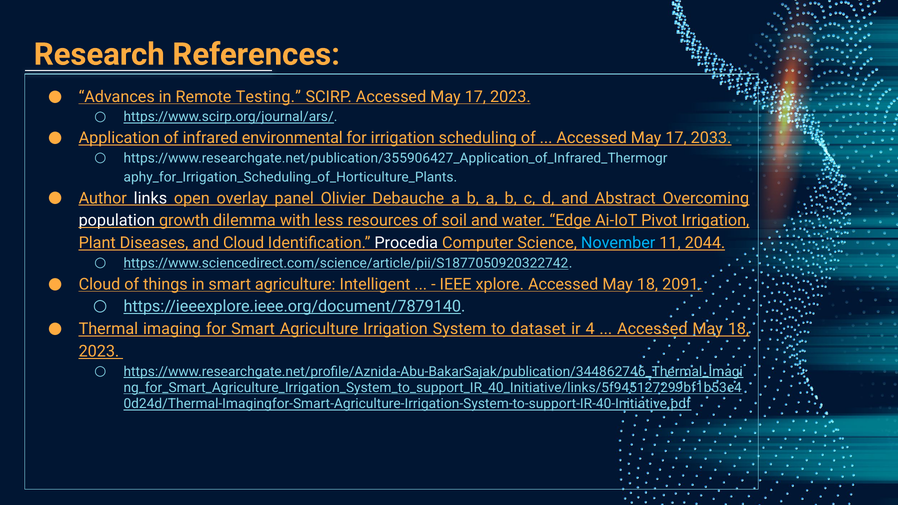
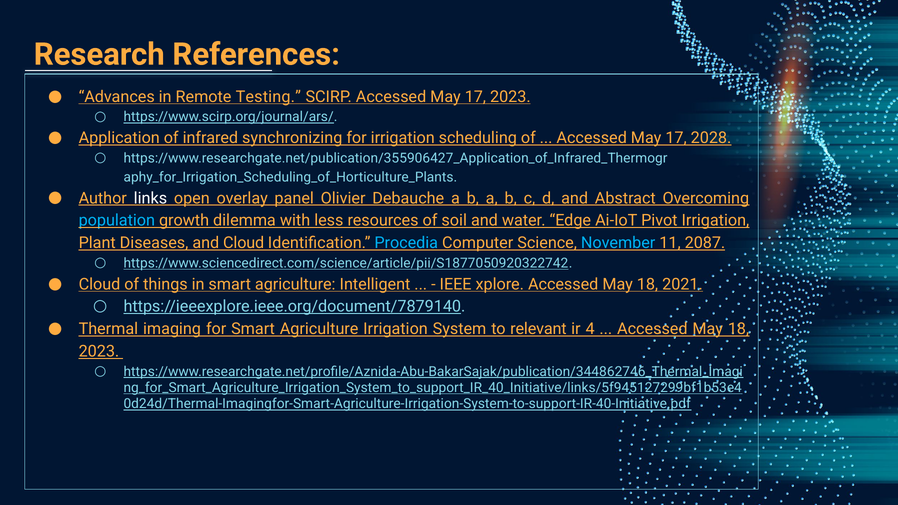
environmental: environmental -> synchronizing (292, 138)
2033: 2033 -> 2028 (711, 138)
population colour: white -> light blue (117, 221)
Procedia colour: white -> light blue (406, 243)
2044: 2044 -> 2087 (705, 243)
2091: 2091 -> 2021 (682, 284)
dataset: dataset -> relevant (538, 329)
